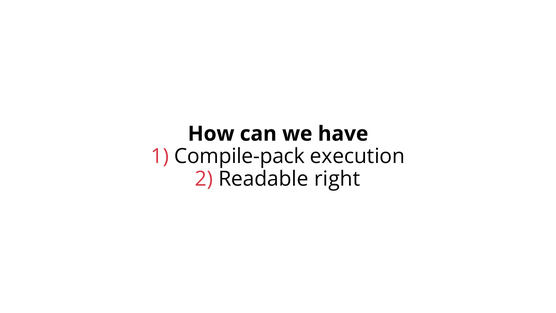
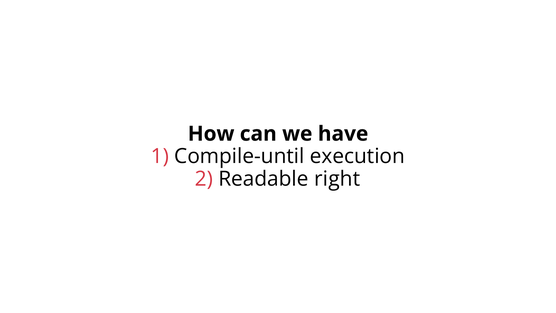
Compile-pack: Compile-pack -> Compile-until (239, 156)
